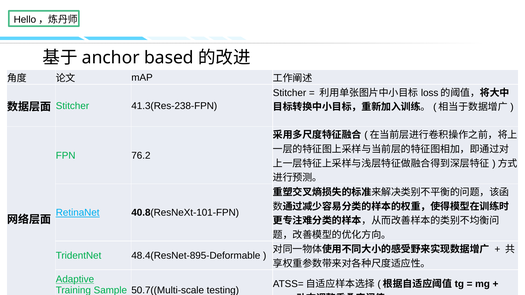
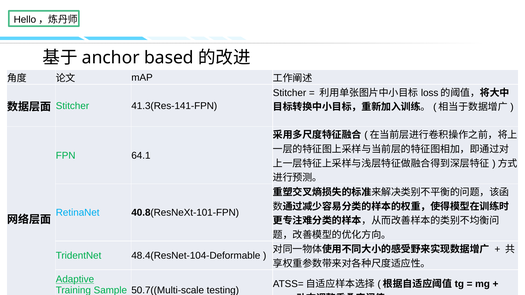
41.3(Res-238-FPN: 41.3(Res-238-FPN -> 41.3(Res-141-FPN (174, 106)
76.2: 76.2 -> 64.1 (141, 156)
RetinaNet underline: present -> none (78, 213)
48.4(ResNet-895-Deformable: 48.4(ResNet-895-Deformable -> 48.4(ResNet-104-Deformable (196, 256)
